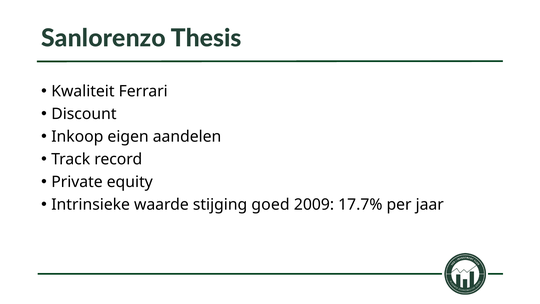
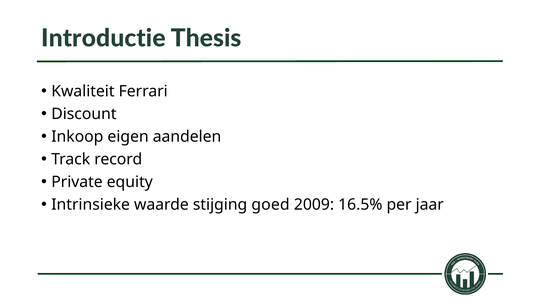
Sanlorenzo: Sanlorenzo -> Introductie (103, 38)
17.7%: 17.7% -> 16.5% (360, 205)
